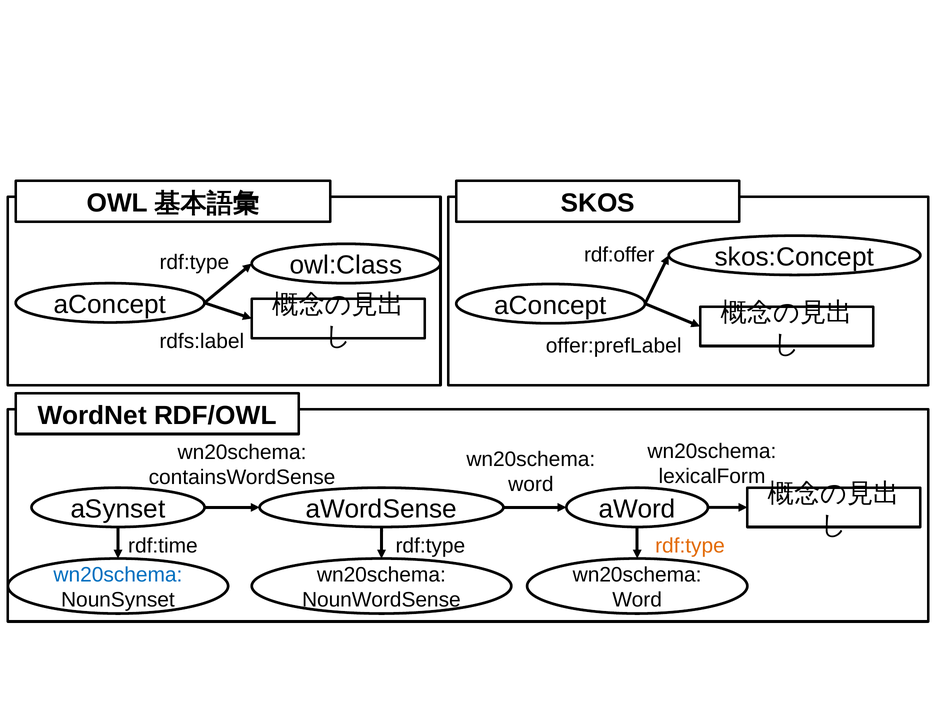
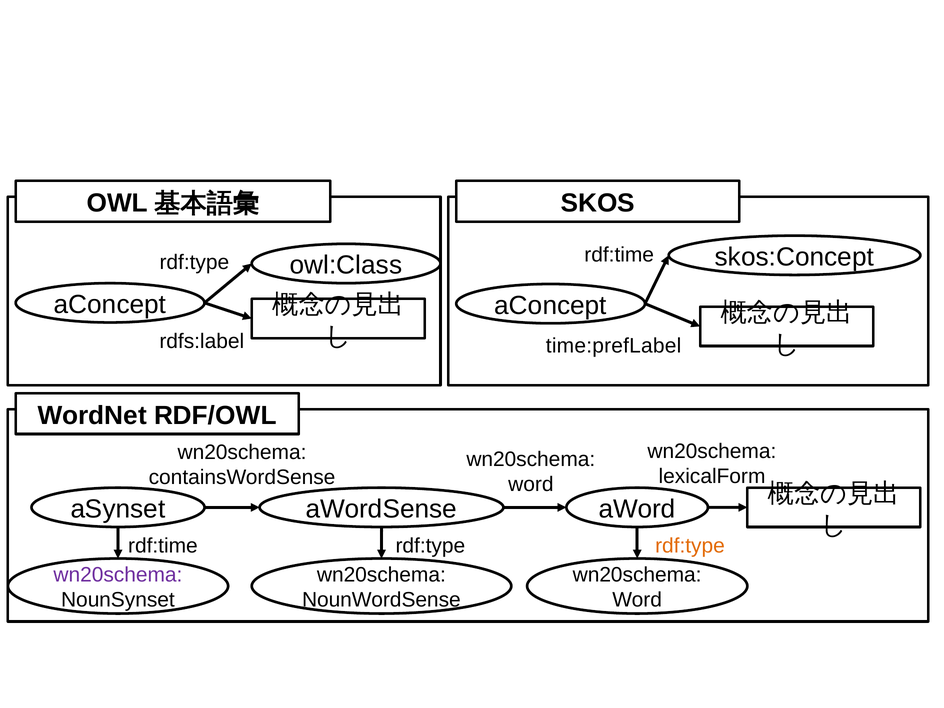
rdf:offer: rdf:offer -> rdf:time (619, 255)
offer:prefLabel: offer:prefLabel -> time:prefLabel (614, 346)
wn20schema colour: blue -> purple (118, 575)
